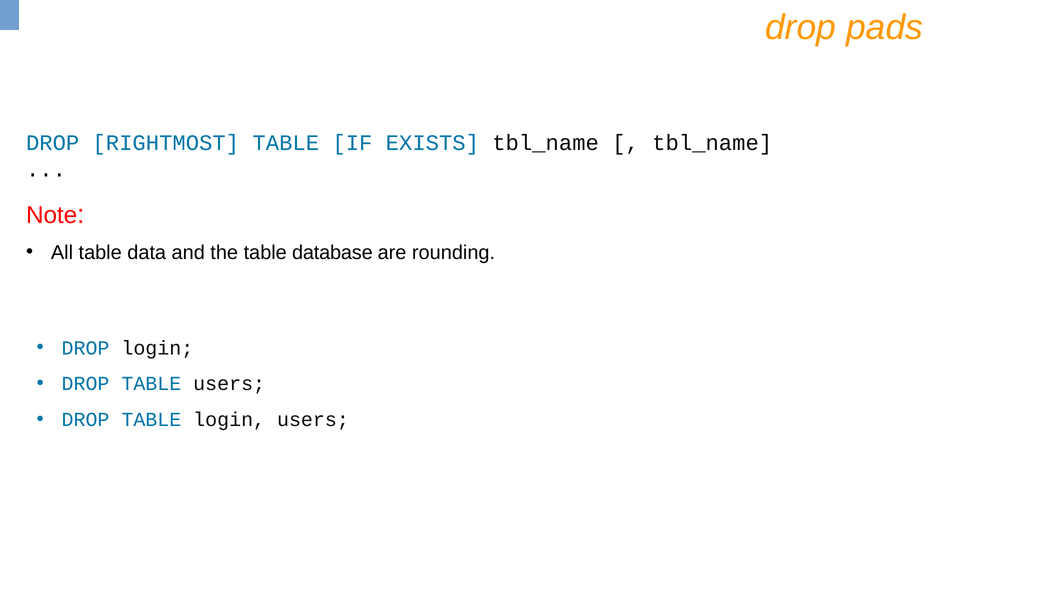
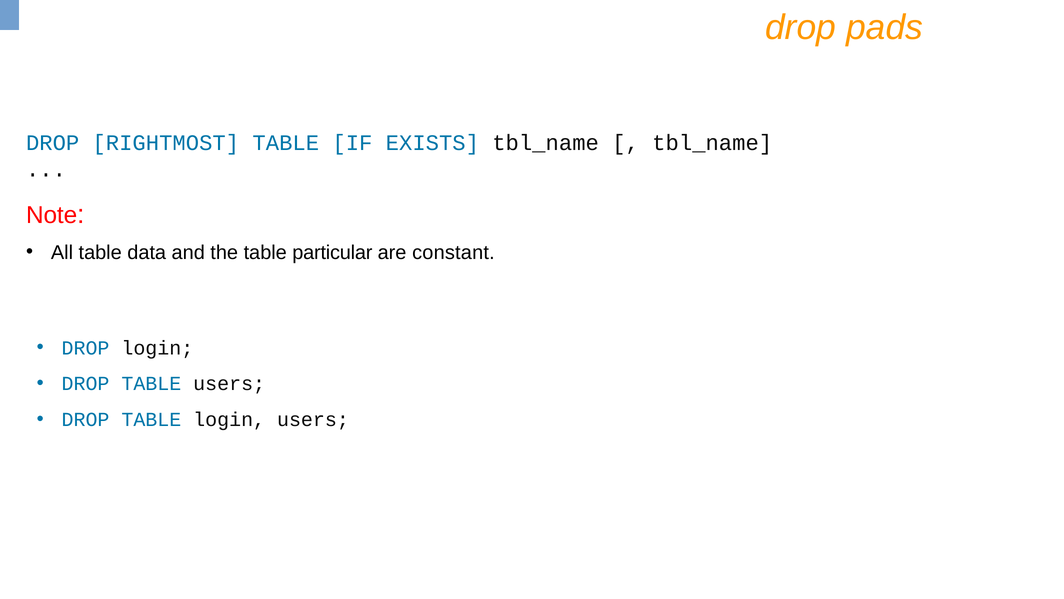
database: database -> particular (332, 252)
rounding: rounding -> constant (453, 252)
